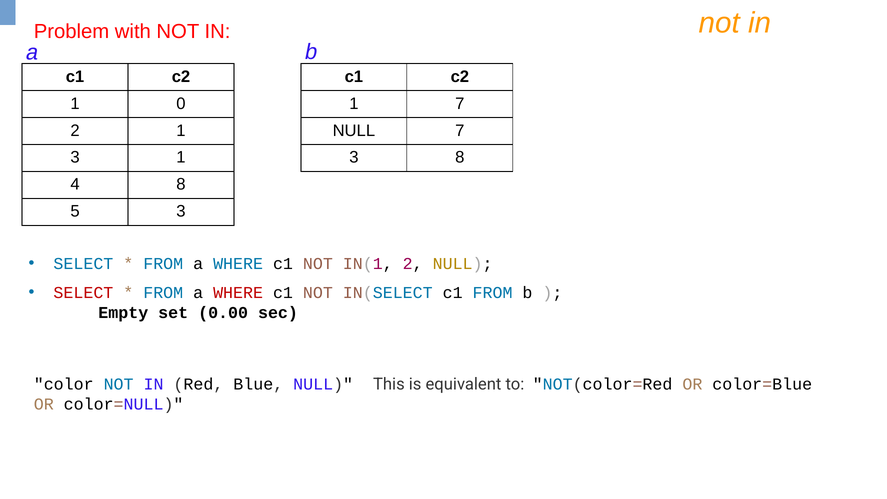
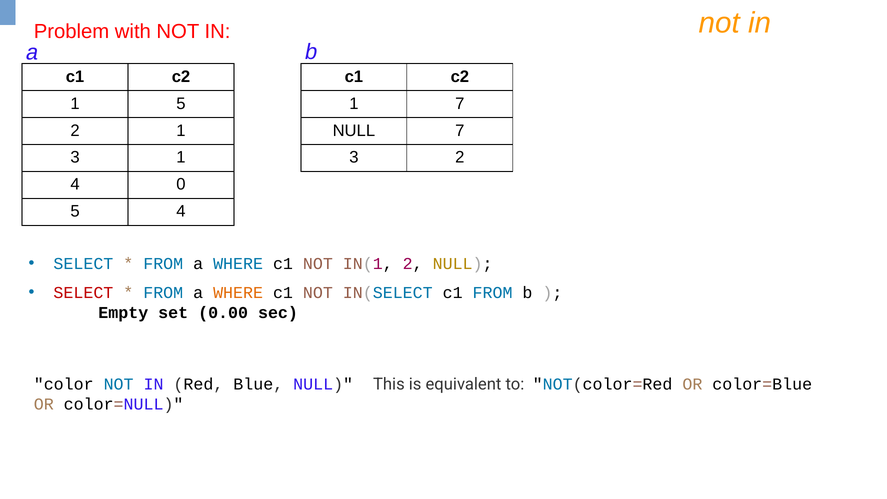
1 0: 0 -> 5 (181, 104)
3 8: 8 -> 2 (460, 157)
4 8: 8 -> 0 (181, 184)
5 3: 3 -> 4 (181, 211)
WHERE colour: red -> orange (238, 293)
